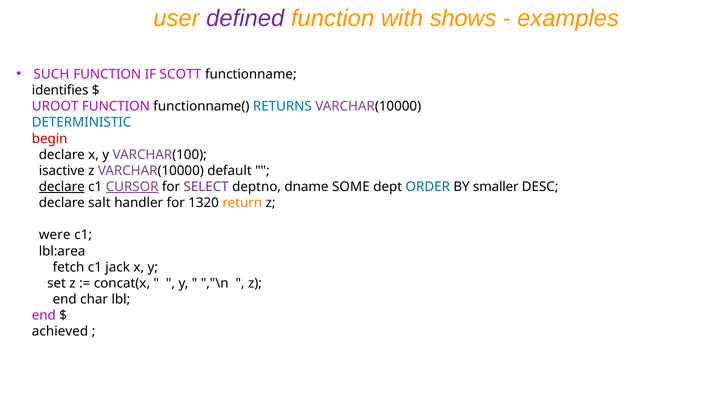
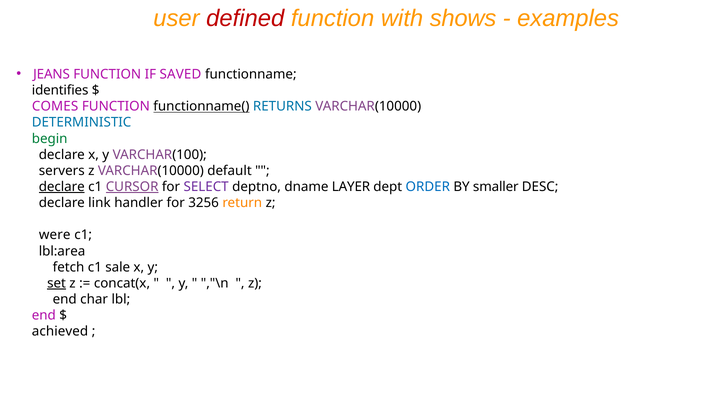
defined colour: purple -> red (245, 19)
SUCH: SUCH -> JEANS (52, 74)
SCOTT: SCOTT -> SAVED (180, 74)
UROOT: UROOT -> COMES (55, 106)
functionname( underline: none -> present (201, 106)
begin colour: red -> green (50, 138)
isactive: isactive -> servers (62, 171)
SOME: SOME -> LAYER (351, 187)
salt: salt -> link (99, 203)
1320: 1320 -> 3256 (204, 203)
jack: jack -> sale (118, 267)
set underline: none -> present (57, 283)
